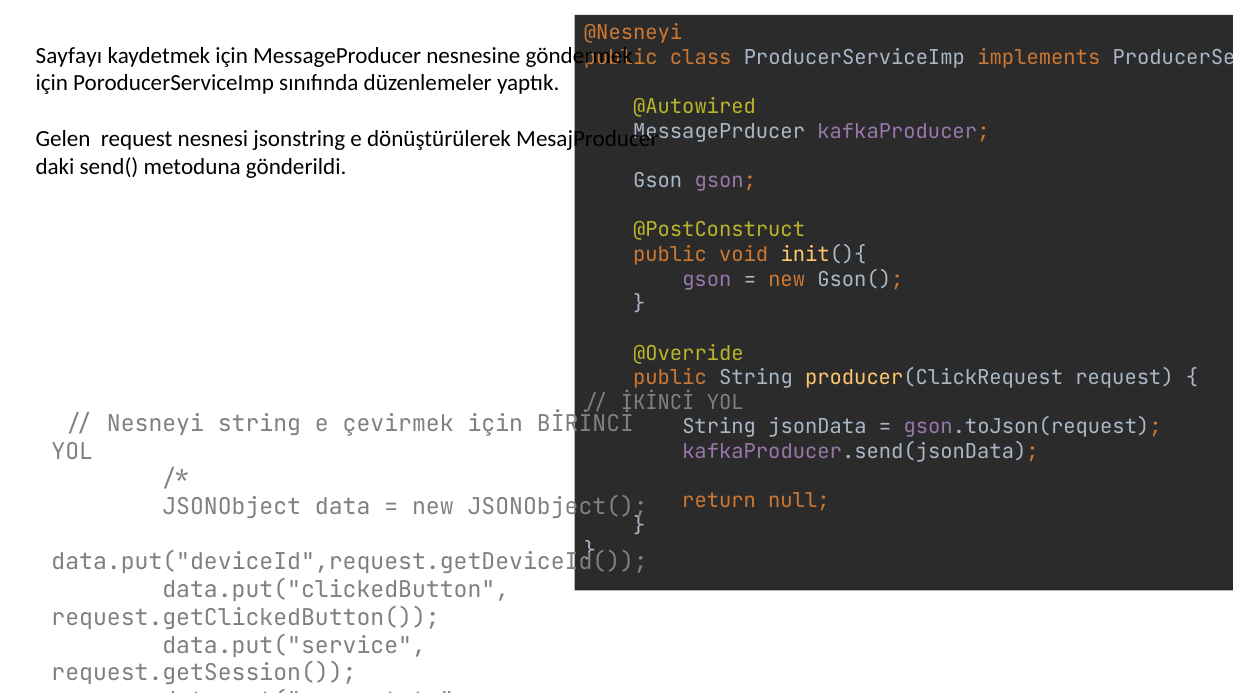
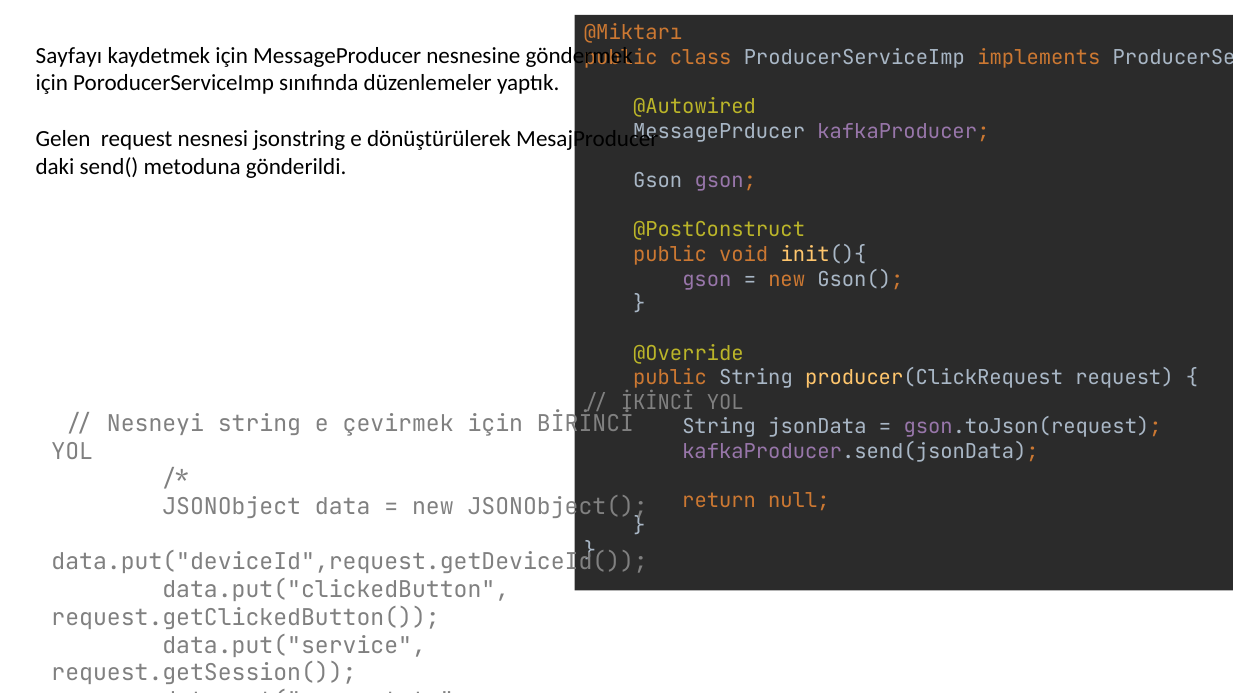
@Nesneyi: @Nesneyi -> @Miktarı (633, 33)
